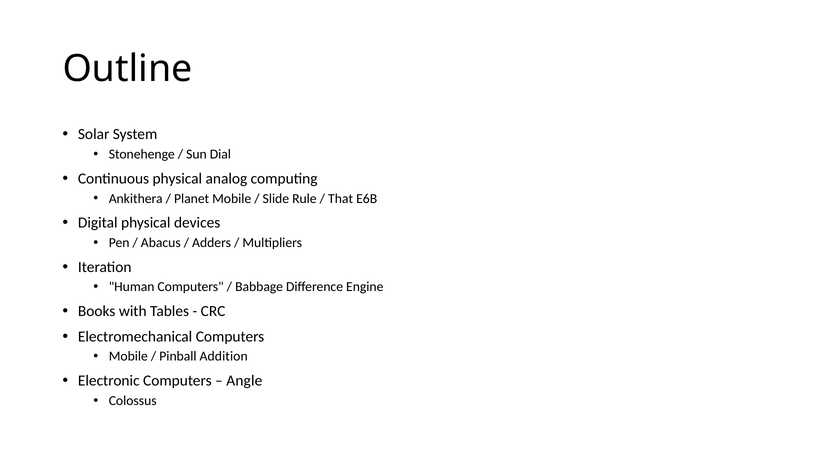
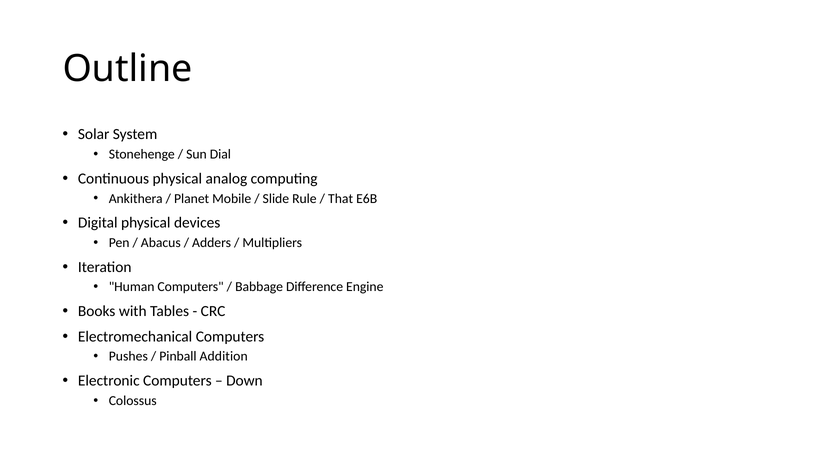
Mobile: Mobile -> Pushes (128, 356)
Angle: Angle -> Down (244, 381)
